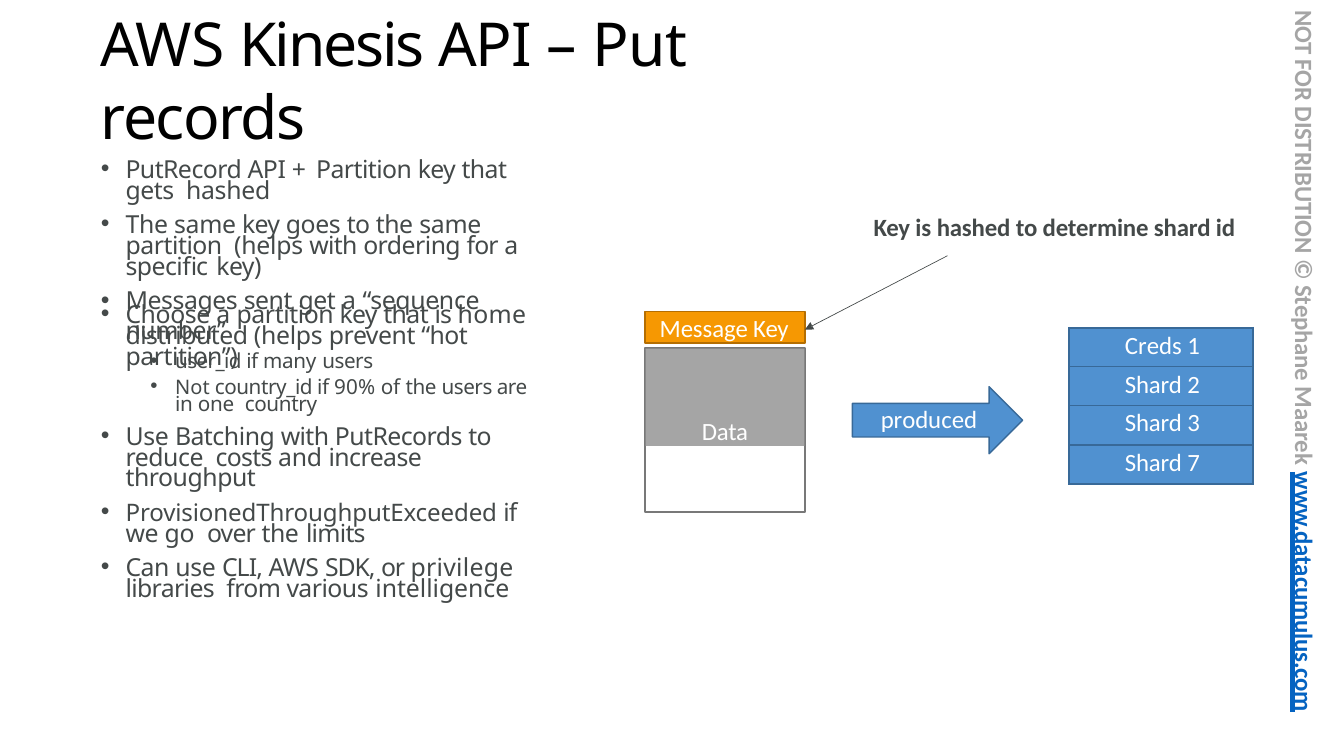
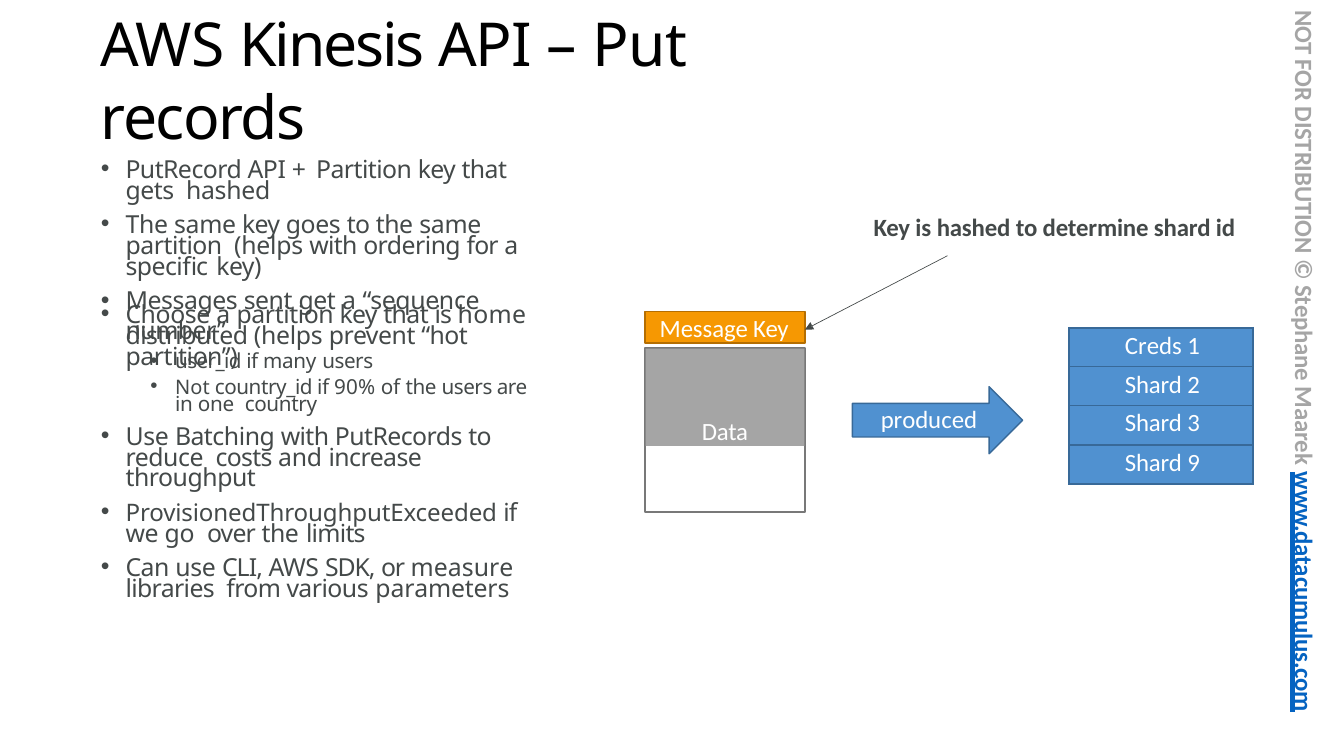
7: 7 -> 9 (1194, 464)
privilege: privilege -> measure (462, 569)
intelligence: intelligence -> parameters (442, 590)
